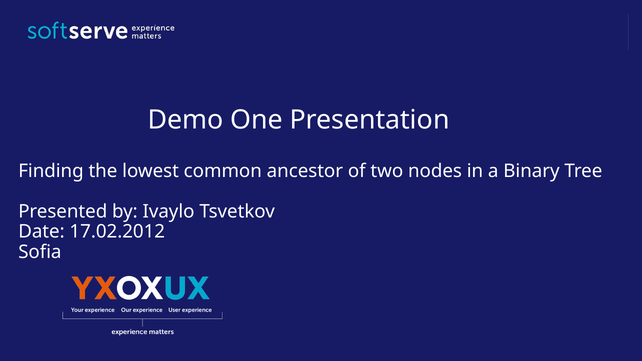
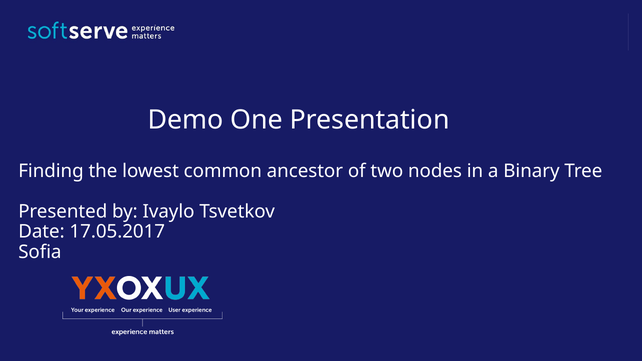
17.02.2012: 17.02.2012 -> 17.05.2017 (117, 232)
